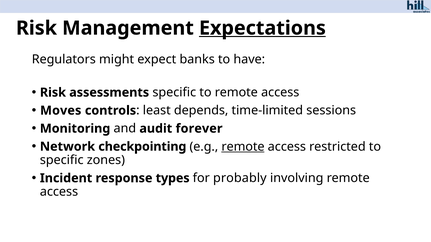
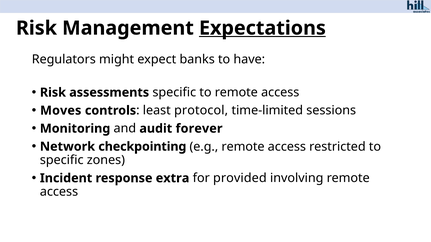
depends: depends -> protocol (201, 111)
remote underline: present -> none (243, 147)
types: types -> extra (173, 178)
probably: probably -> provided (240, 178)
